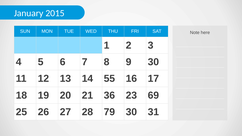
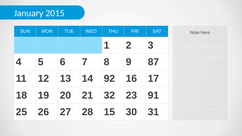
9 30: 30 -> 87 (153, 62)
55: 55 -> 92 (109, 79)
36: 36 -> 32 (109, 95)
69: 69 -> 91 (153, 95)
79: 79 -> 15 (109, 112)
